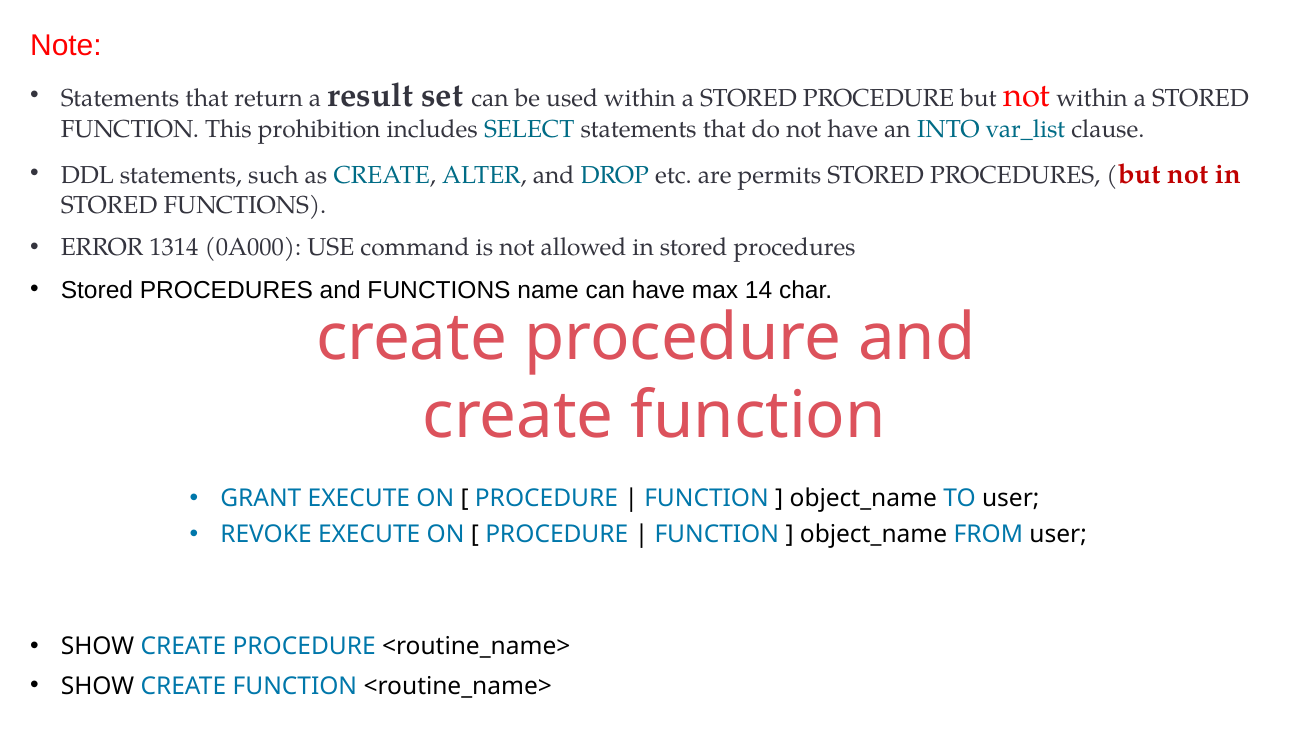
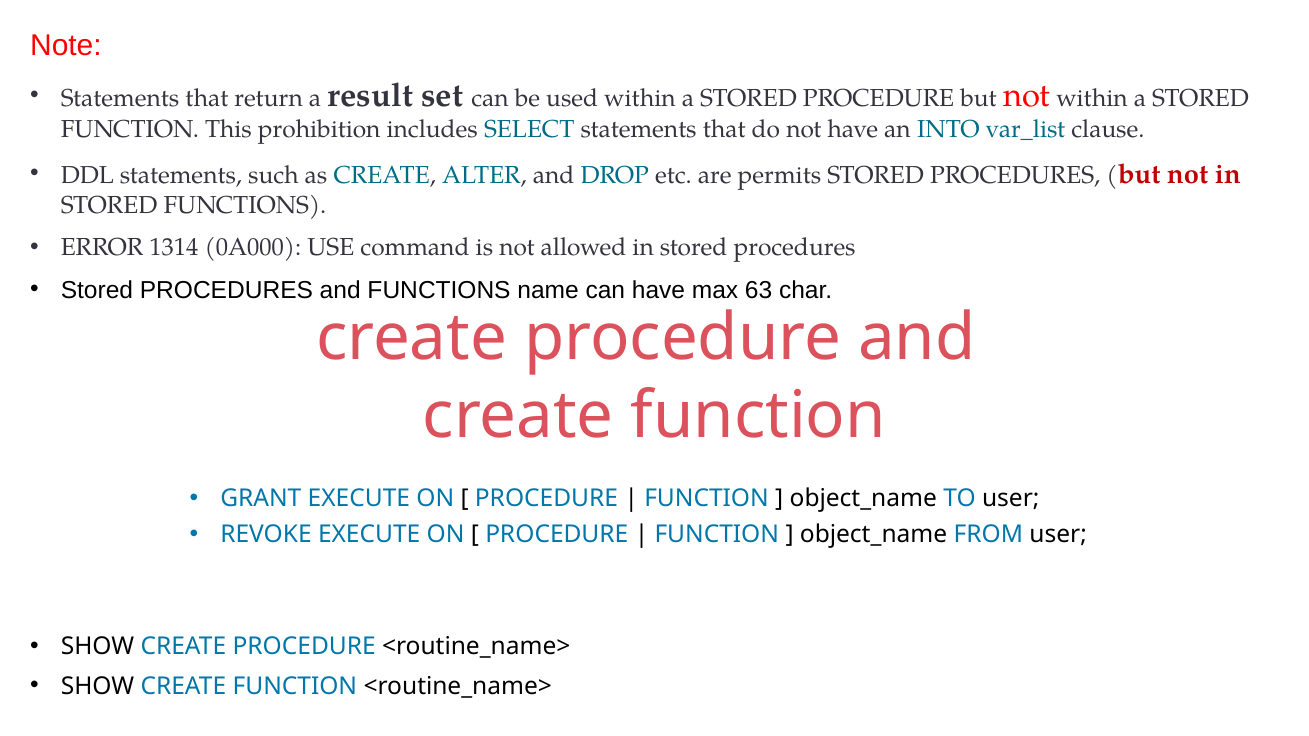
14: 14 -> 63 (759, 290)
